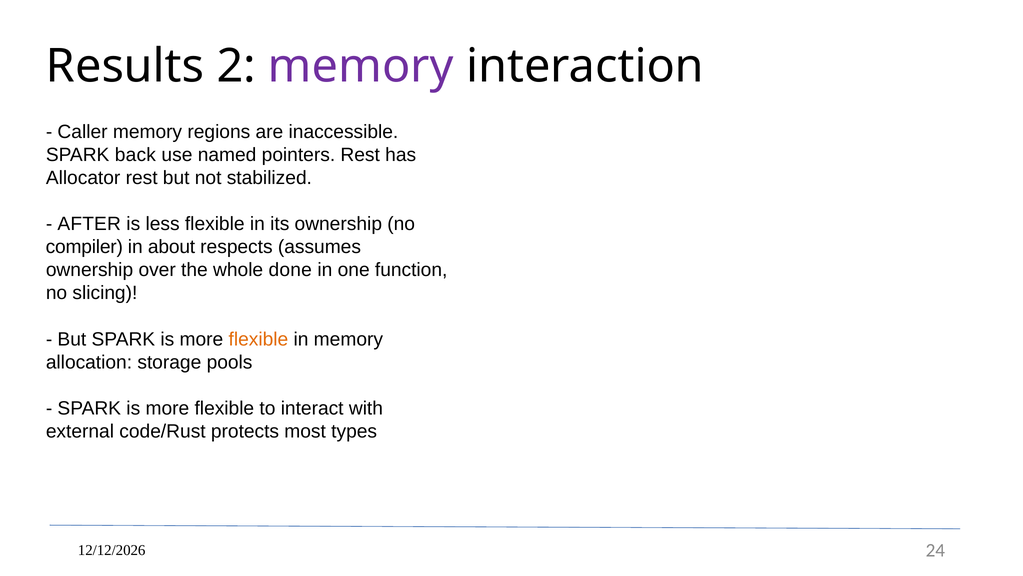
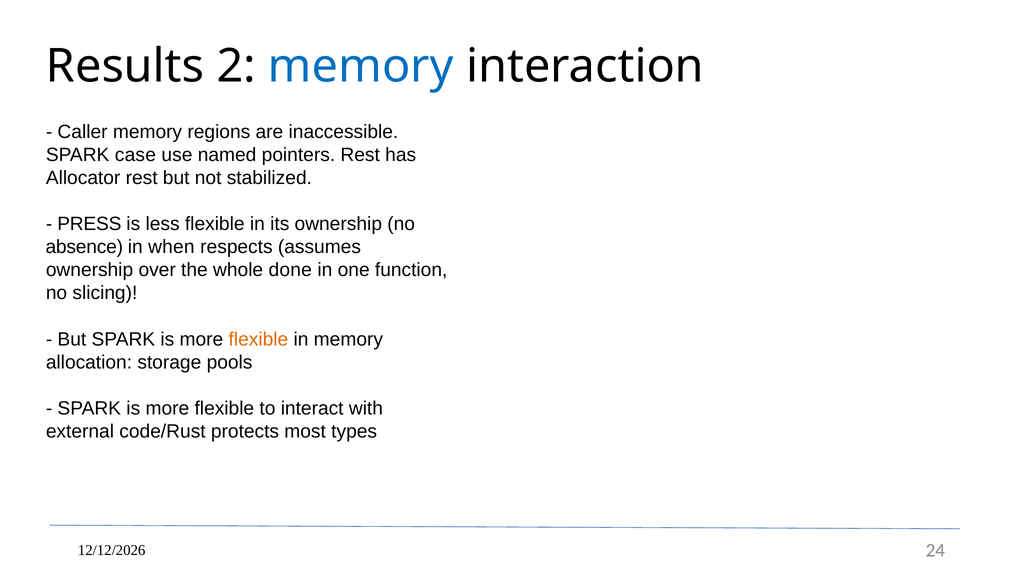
memory colour: purple -> blue (361, 66)
back: back -> case (135, 155)
AFTER: AFTER -> PRESS (89, 224)
compiler: compiler -> absence (84, 247)
about: about -> when (171, 247)
